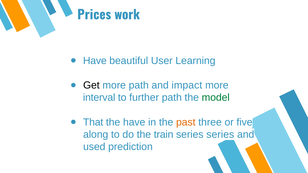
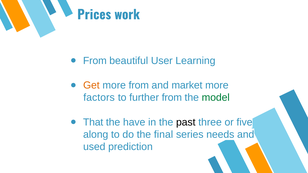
Have: Have -> From (95, 61)
Get colour: black -> orange (91, 85)
more path: path -> from (139, 85)
impact: impact -> market (187, 85)
interval: interval -> factors (99, 98)
further path: path -> from (172, 98)
past colour: orange -> black (186, 122)
train: train -> final (163, 135)
series series: series -> needs (220, 135)
